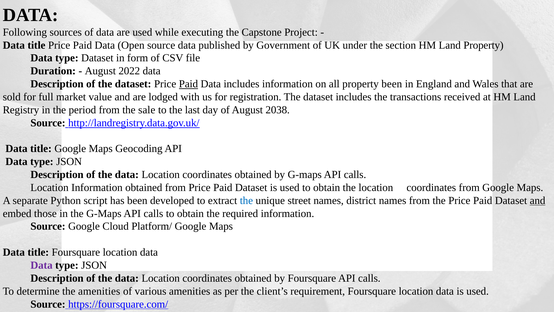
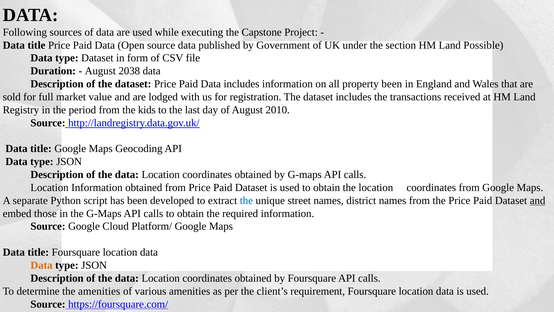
Land Property: Property -> Possible (483, 45)
2022: 2022 -> 2038 (129, 71)
Paid underline: present -> none (188, 84)
sale: sale -> kids (147, 110)
2038: 2038 -> 2010 (278, 110)
Data colour: purple -> orange (42, 265)
